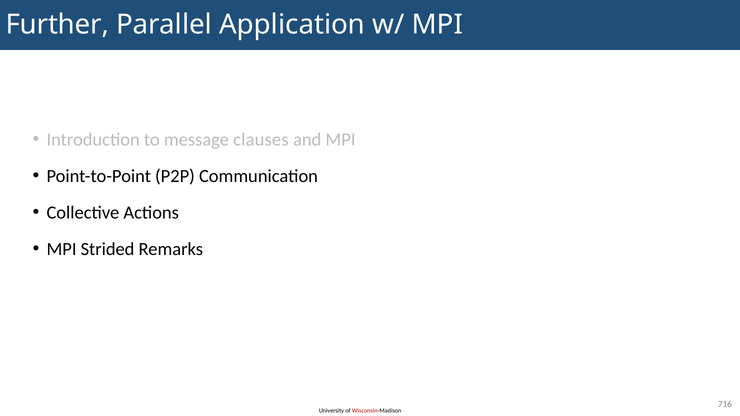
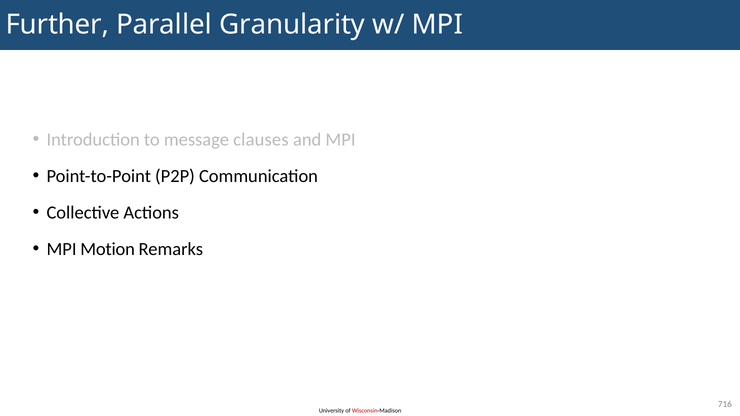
Application: Application -> Granularity (292, 25)
Strided: Strided -> Motion (108, 249)
